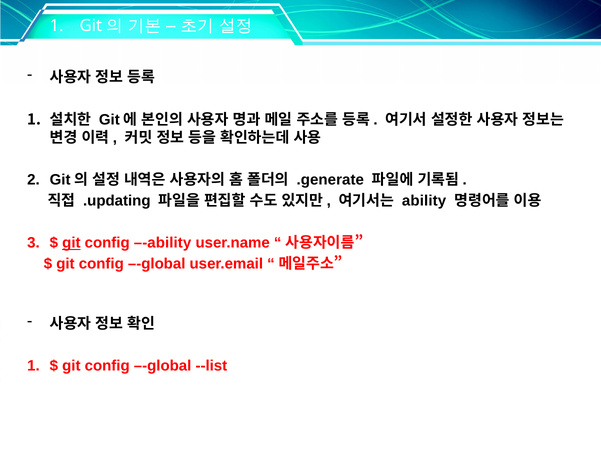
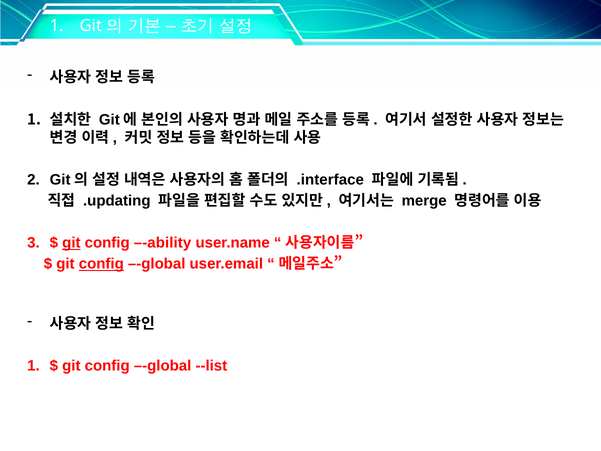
.generate: .generate -> .interface (330, 180)
ability: ability -> merge (424, 201)
config underline: none -> present (101, 264)
